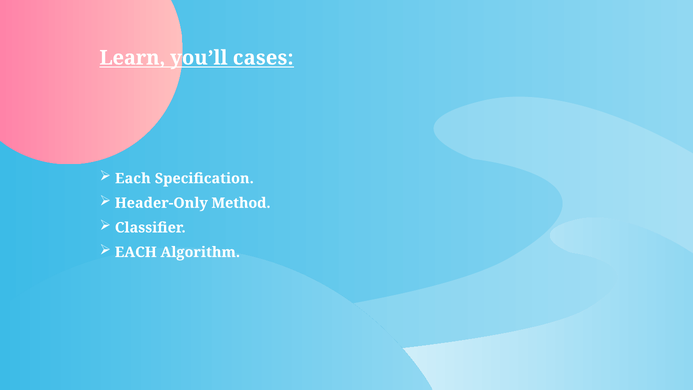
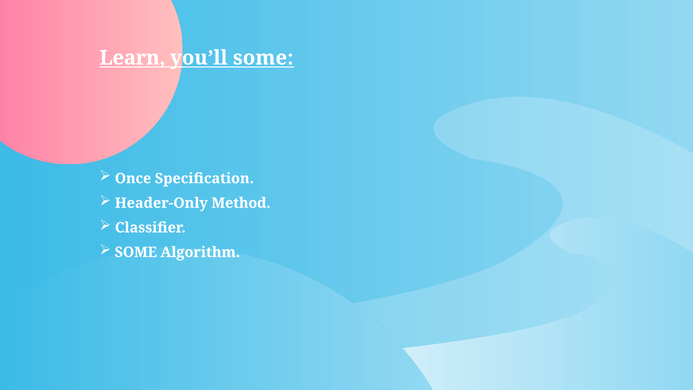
you’ll cases: cases -> some (263, 58)
Each: Each -> Once (133, 178)
EACH: EACH -> SOME (136, 252)
